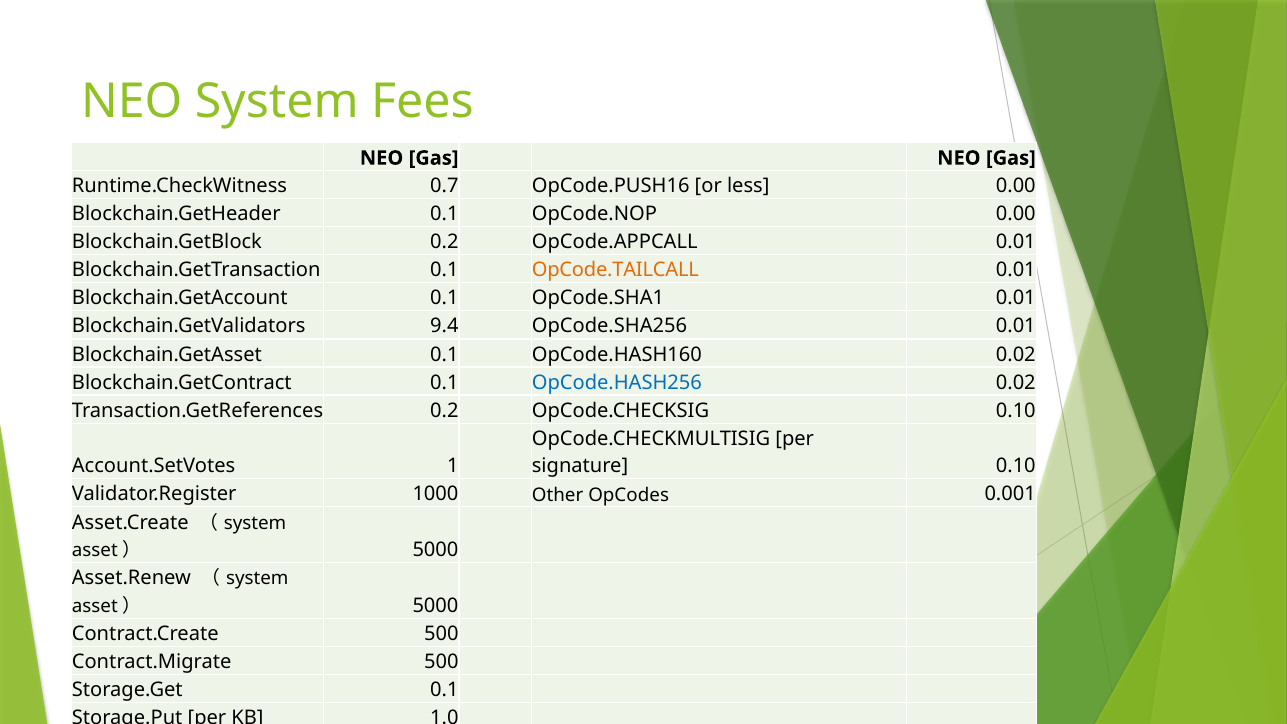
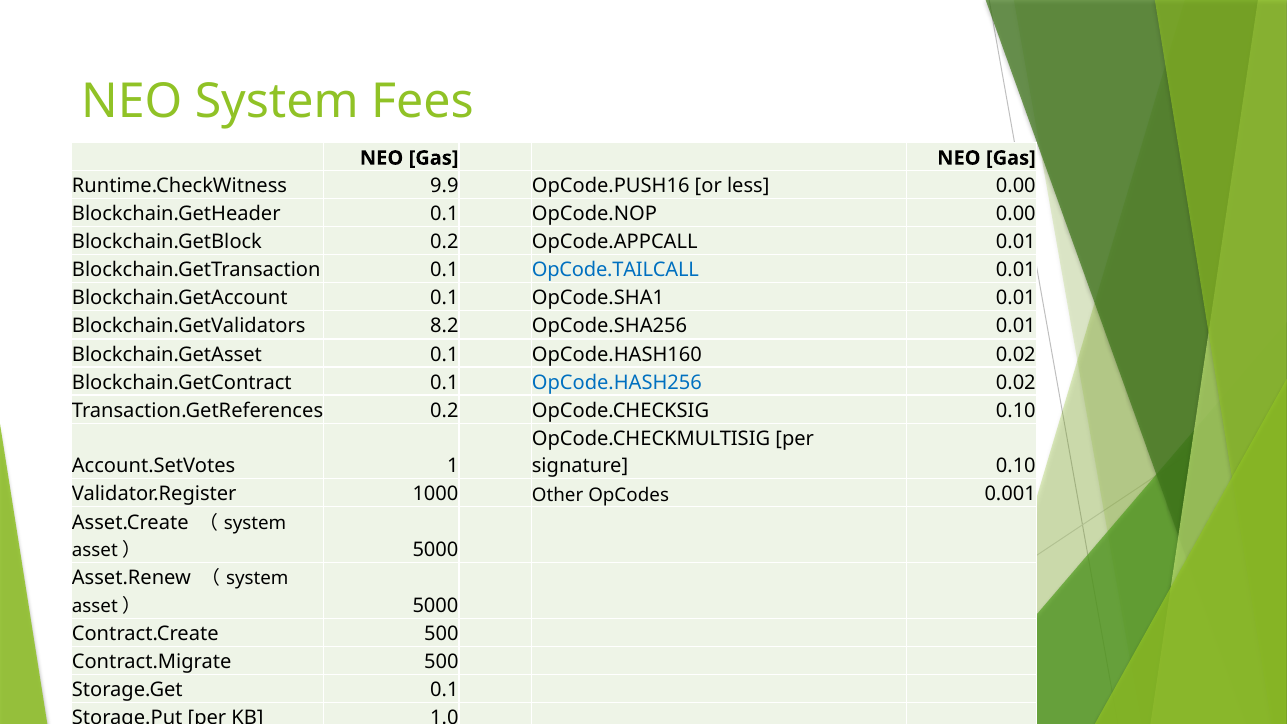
0.7: 0.7 -> 9.9 (444, 186)
OpCode.TAILCALL colour: orange -> blue (615, 270)
9.4: 9.4 -> 8.2 (444, 326)
